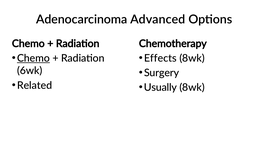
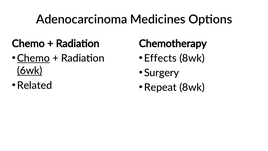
Advanced: Advanced -> Medicines (158, 19)
6wk underline: none -> present (30, 71)
Usually: Usually -> Repeat (160, 87)
